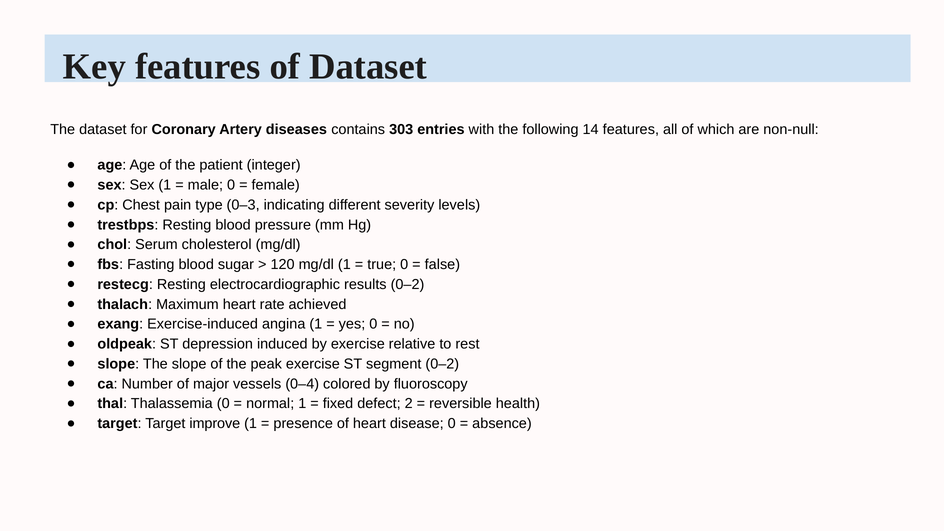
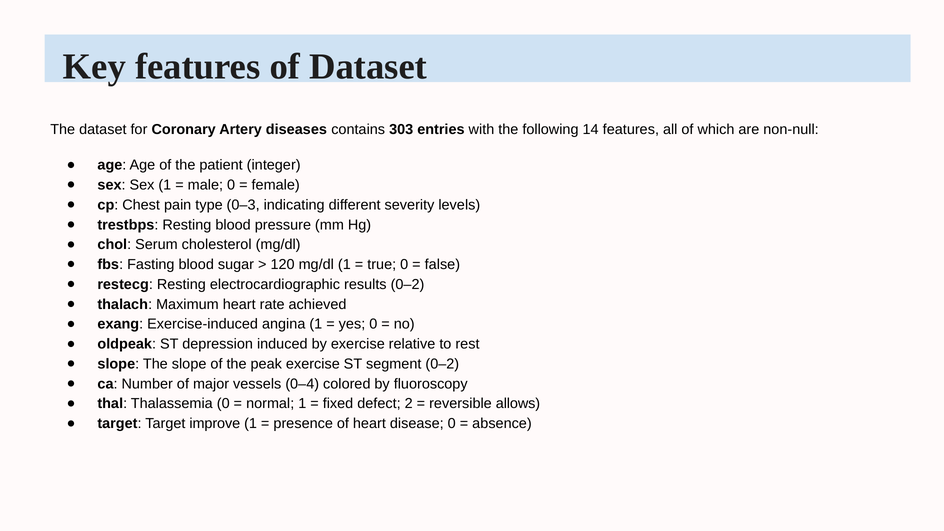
health: health -> allows (518, 404)
